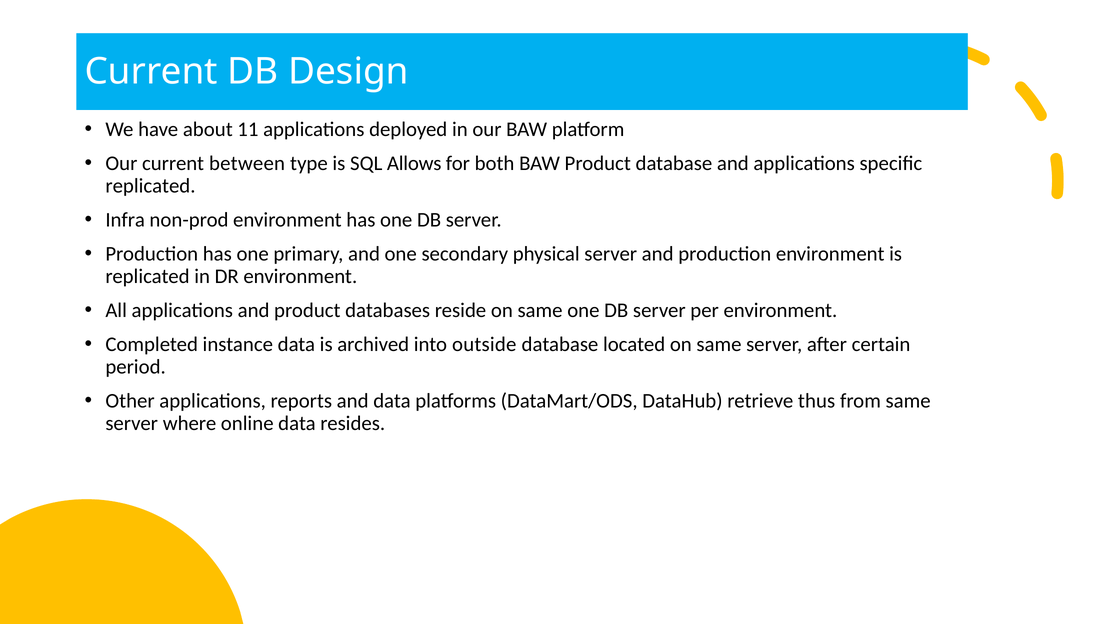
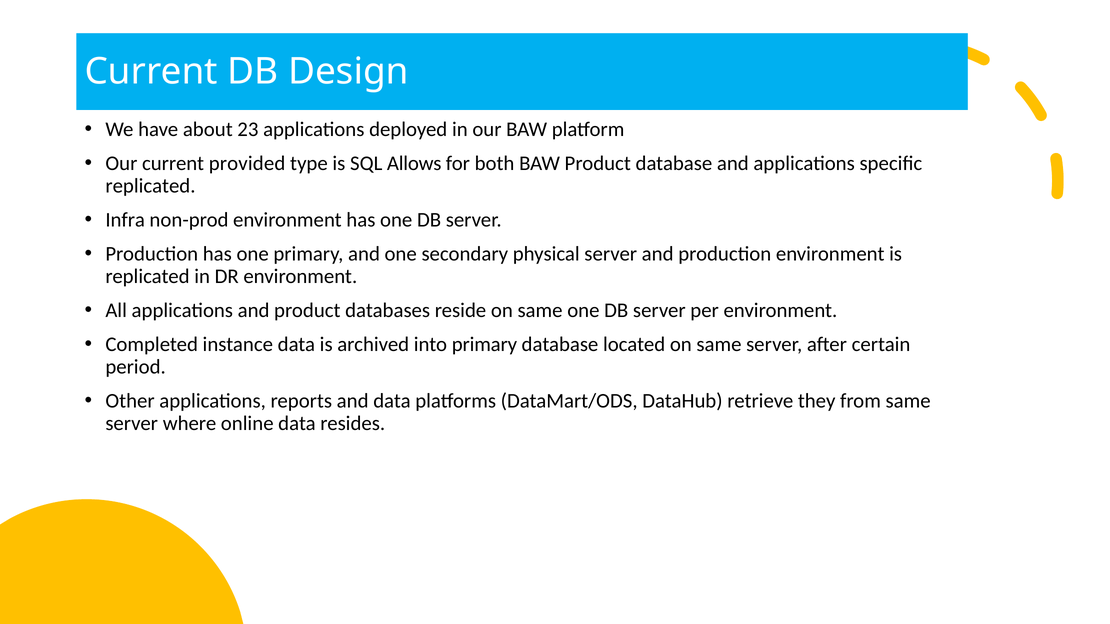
11: 11 -> 23 (248, 129)
between: between -> provided (247, 163)
into outside: outside -> primary (484, 345)
thus: thus -> they (817, 401)
